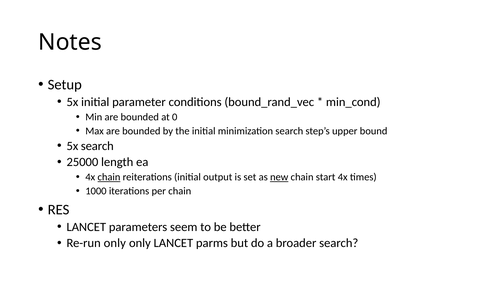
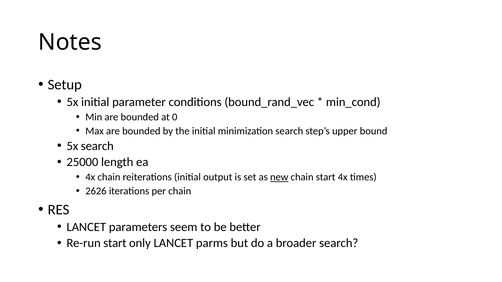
chain underline: present -> none (109, 177)
1000: 1000 -> 2626 (96, 191)
Re-run only: only -> start (115, 243)
